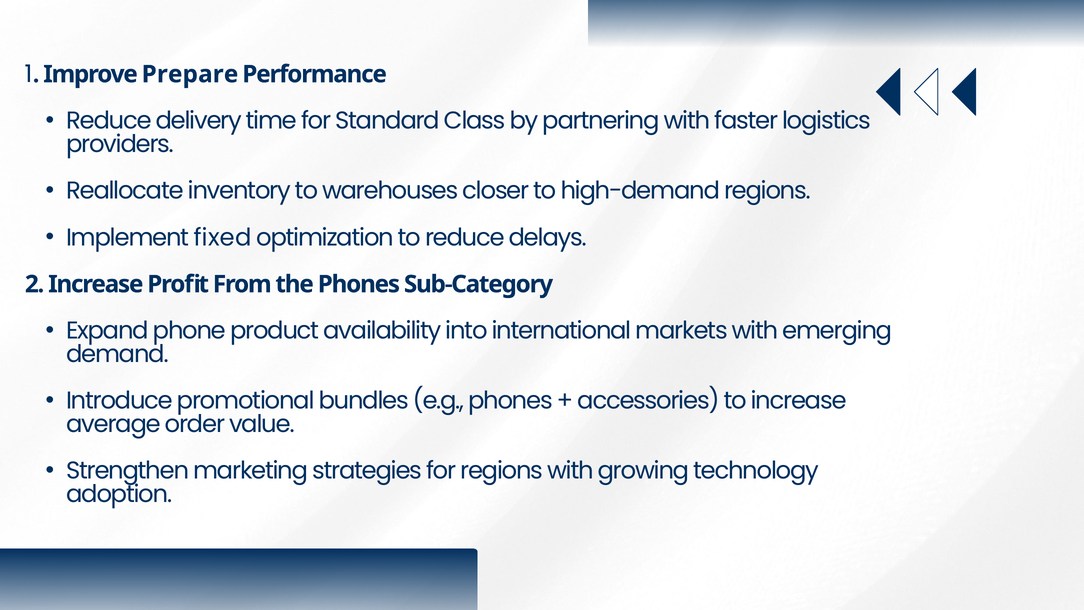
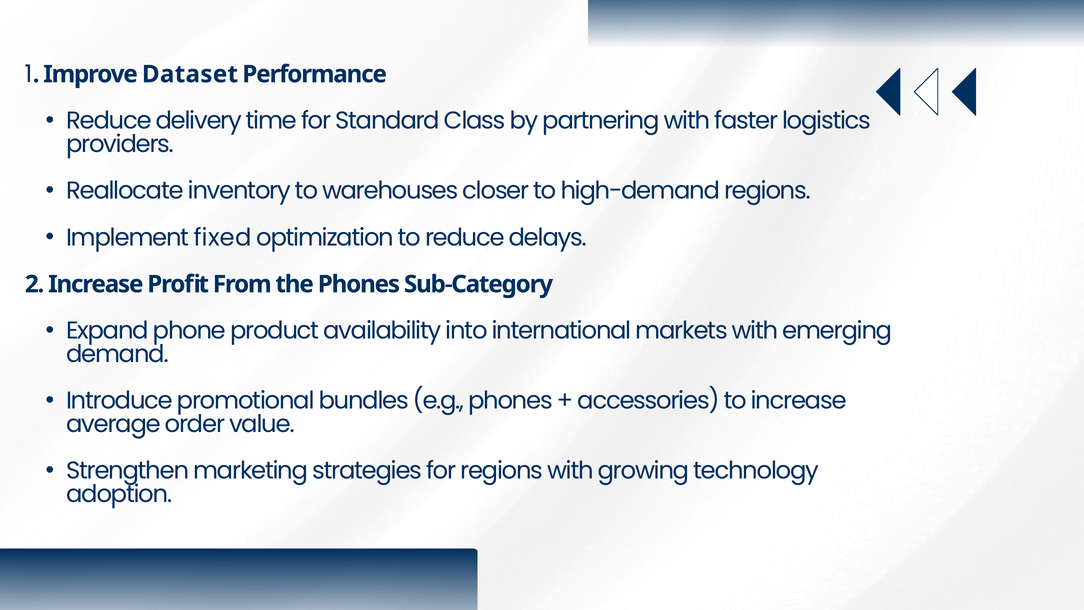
Prepare: Prepare -> Dataset (190, 74)
